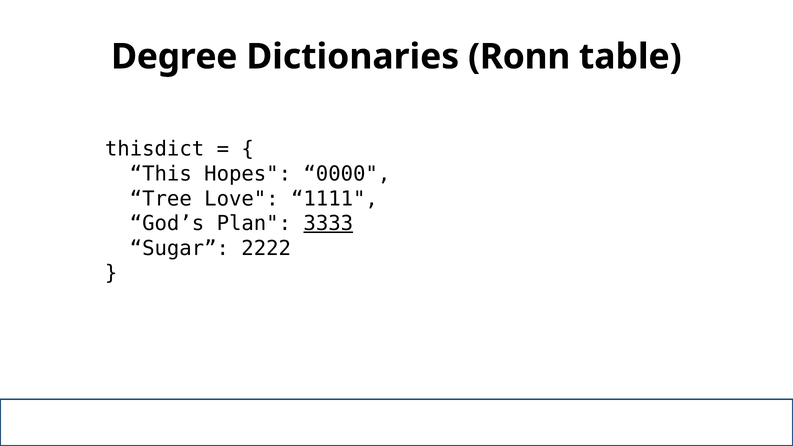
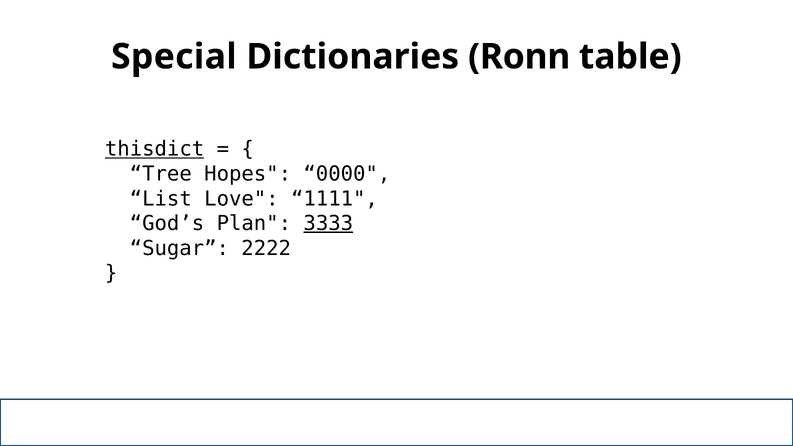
Degree: Degree -> Special (174, 57)
thisdict underline: none -> present (155, 149)
This: This -> Tree (161, 174)
Tree: Tree -> List (161, 199)
